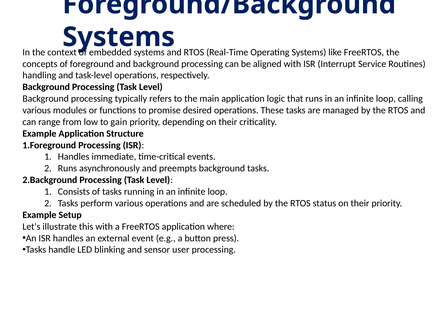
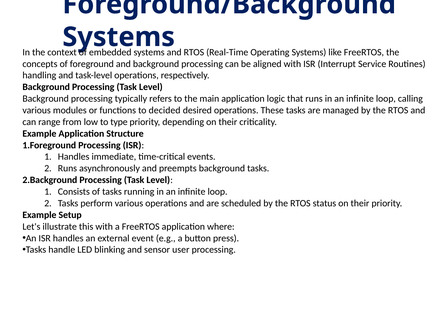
promise: promise -> decided (165, 110)
gain: gain -> type (119, 122)
